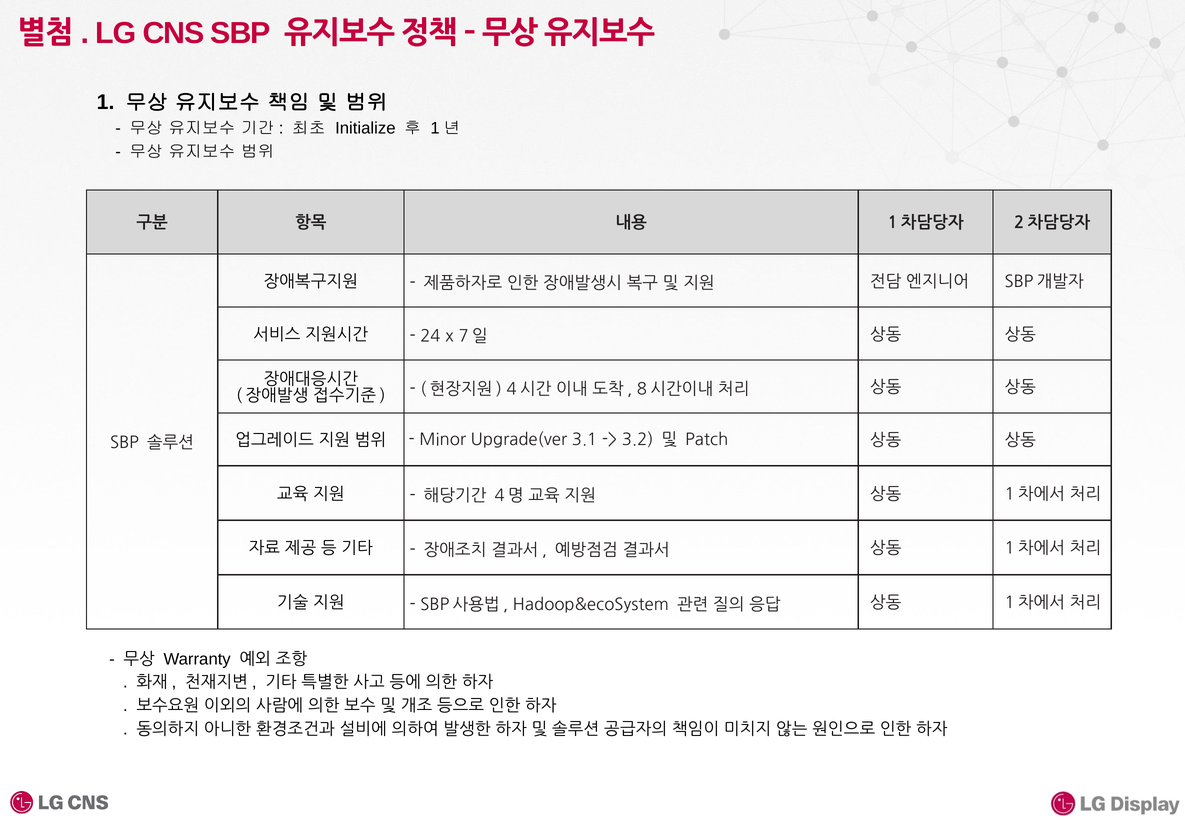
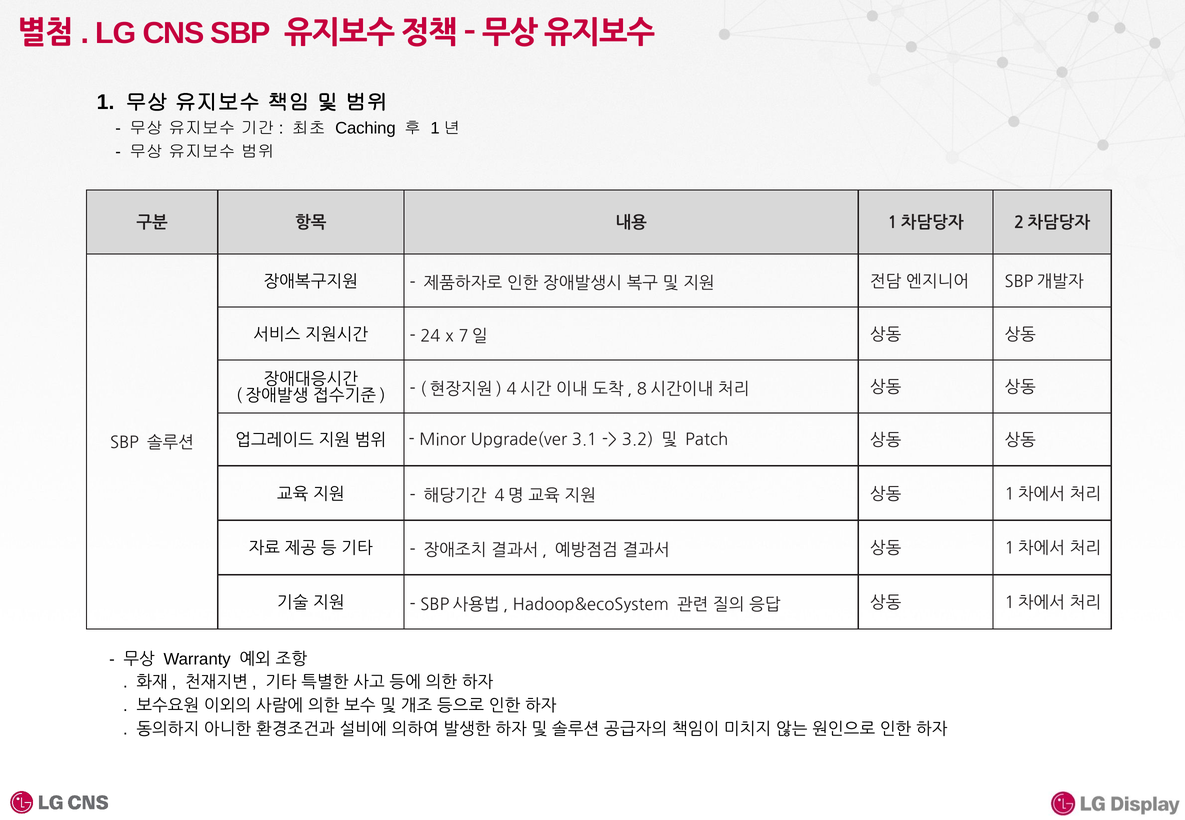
Initialize: Initialize -> Caching (365, 128)
